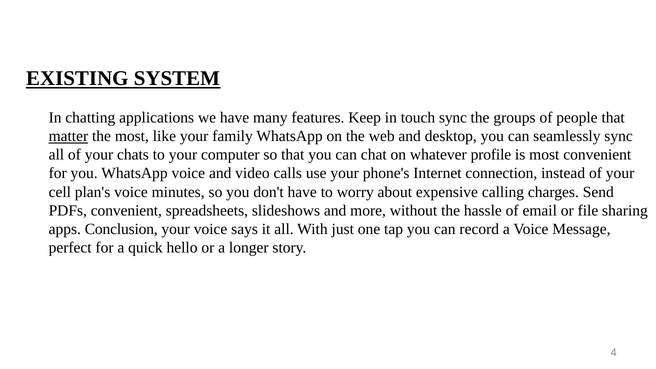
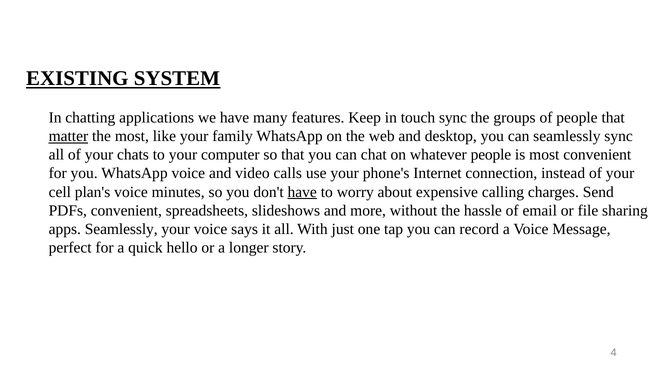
whatever profile: profile -> people (491, 155)
have underline: none -> present (302, 192)
apps Conclusion: Conclusion -> Seamlessly (121, 229)
